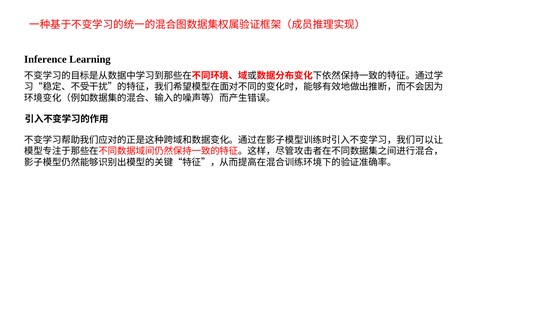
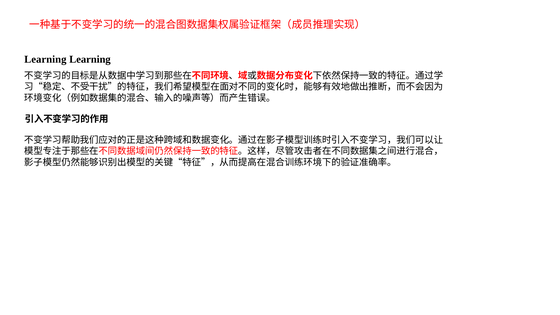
Inference: Inference -> Learning (45, 59)
